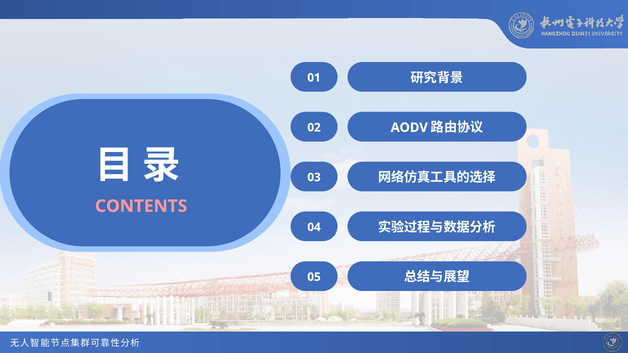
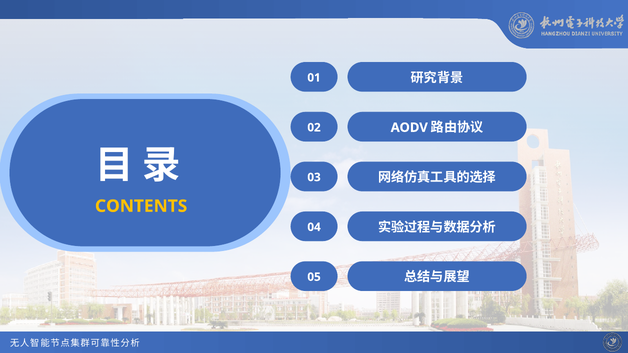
CONTENTS colour: pink -> yellow (141, 206)
